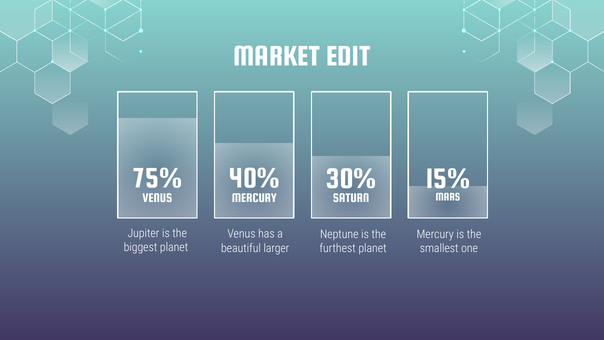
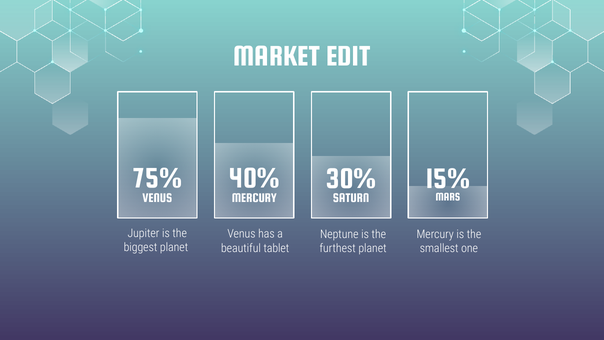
larger: larger -> tablet (276, 248)
